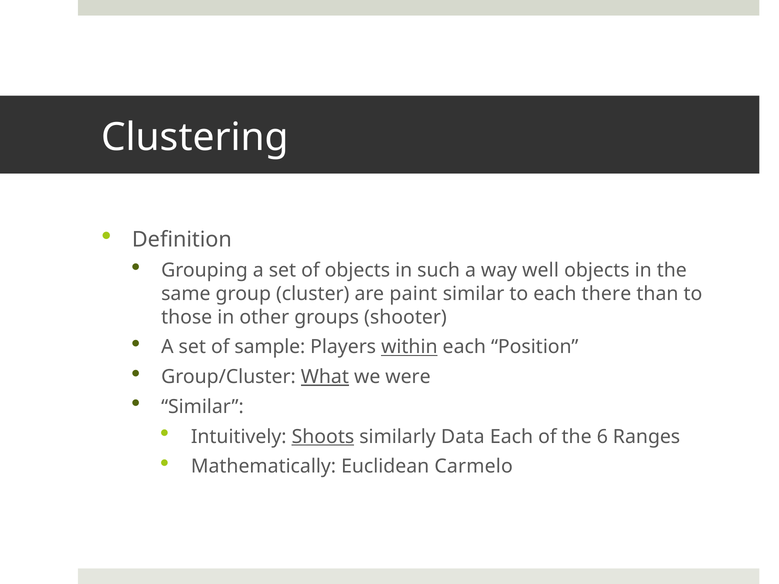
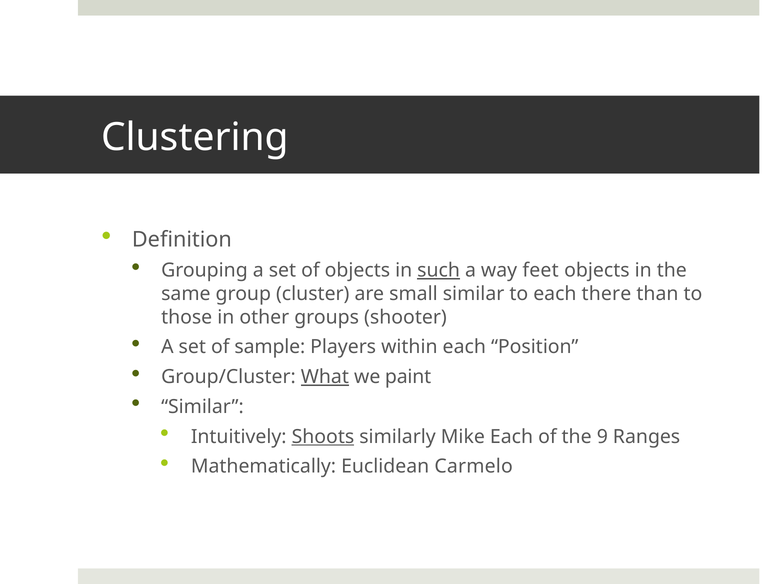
such underline: none -> present (439, 271)
well: well -> feet (541, 271)
paint: paint -> small (413, 294)
within underline: present -> none (409, 347)
were: were -> paint (408, 377)
Data: Data -> Mike (463, 437)
6: 6 -> 9 (602, 437)
